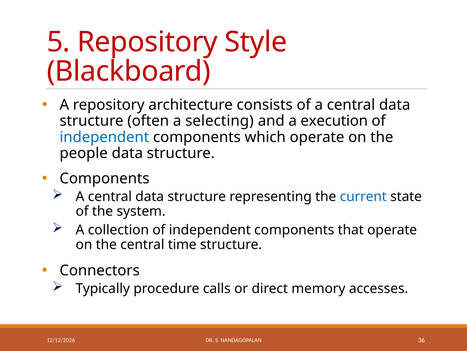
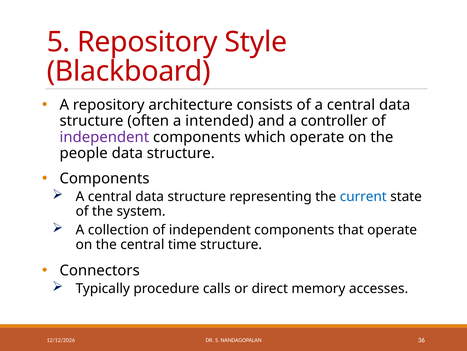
selecting: selecting -> intended (219, 121)
execution: execution -> controller (334, 121)
independent colour: blue -> purple (104, 137)
